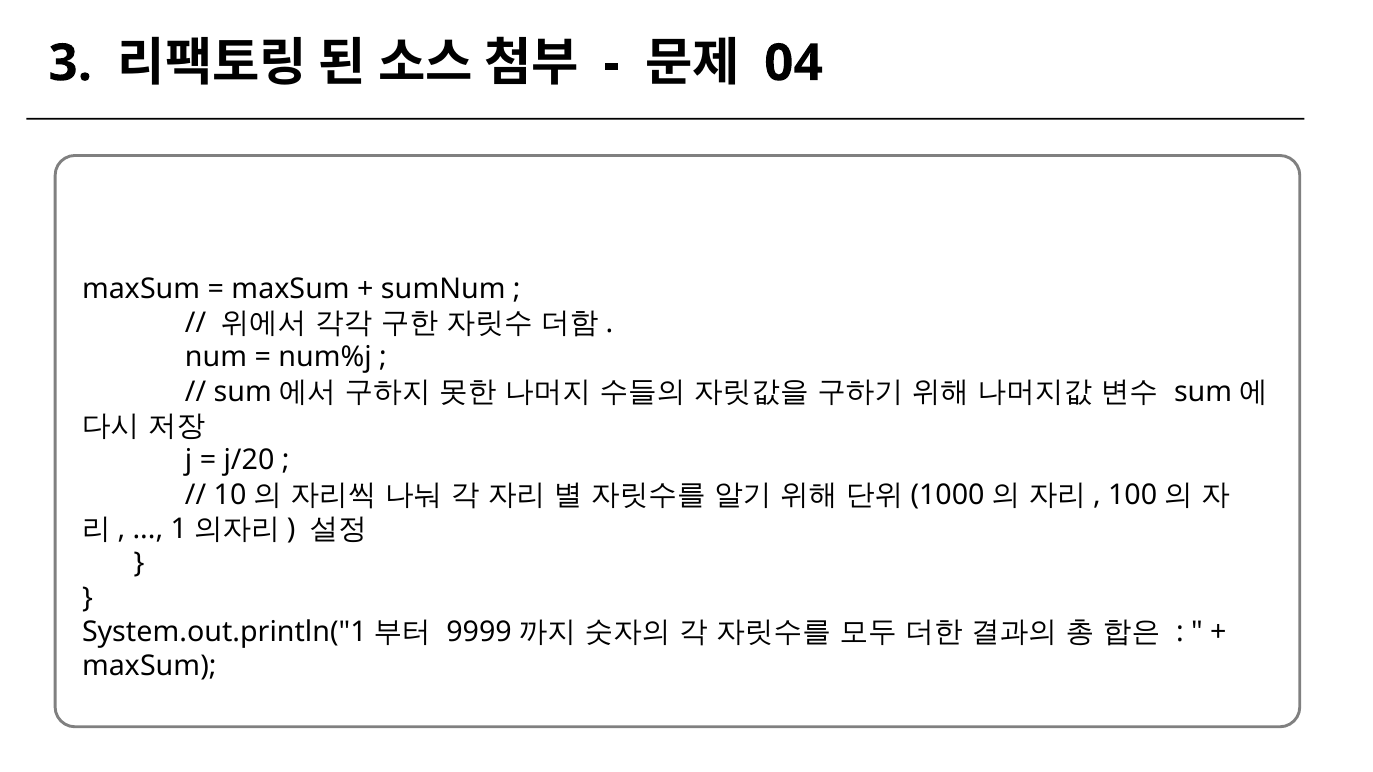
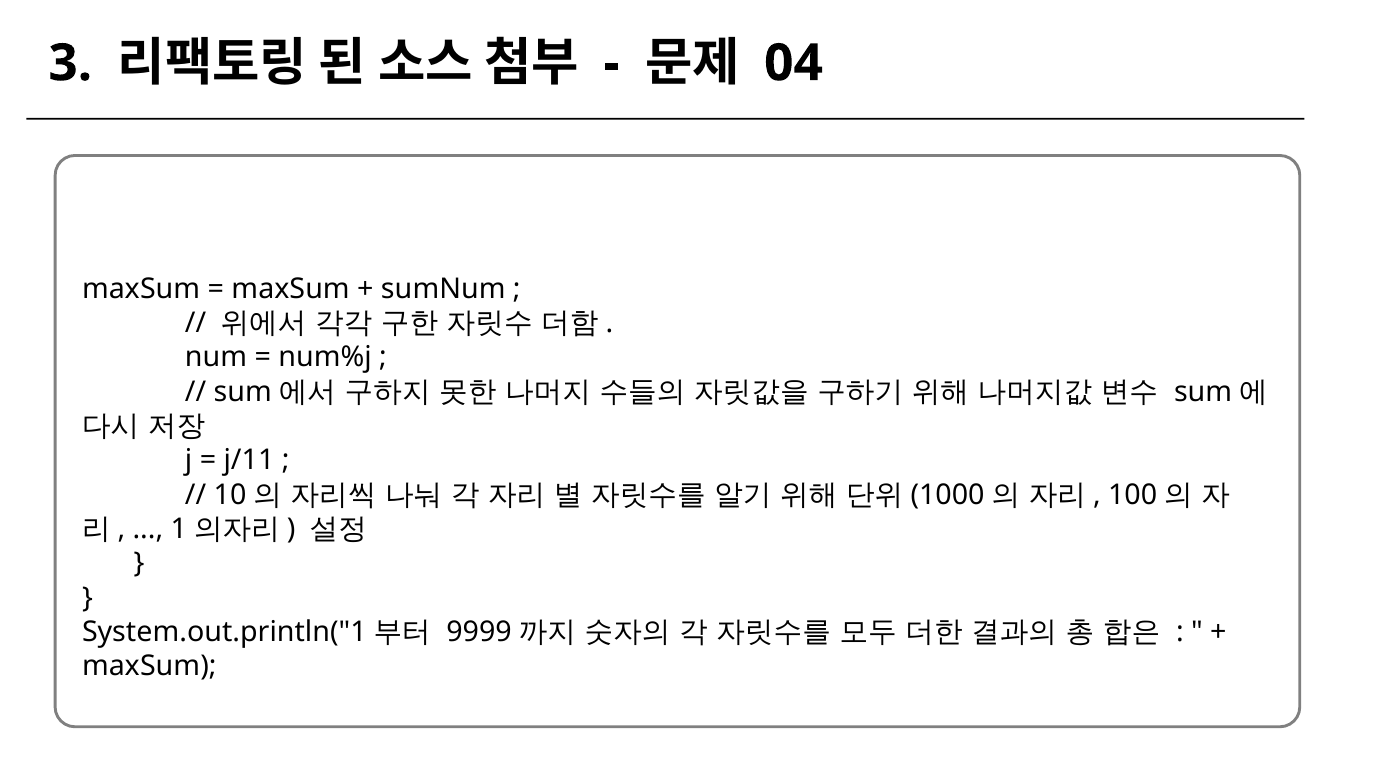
j/20: j/20 -> j/11 (249, 461)
